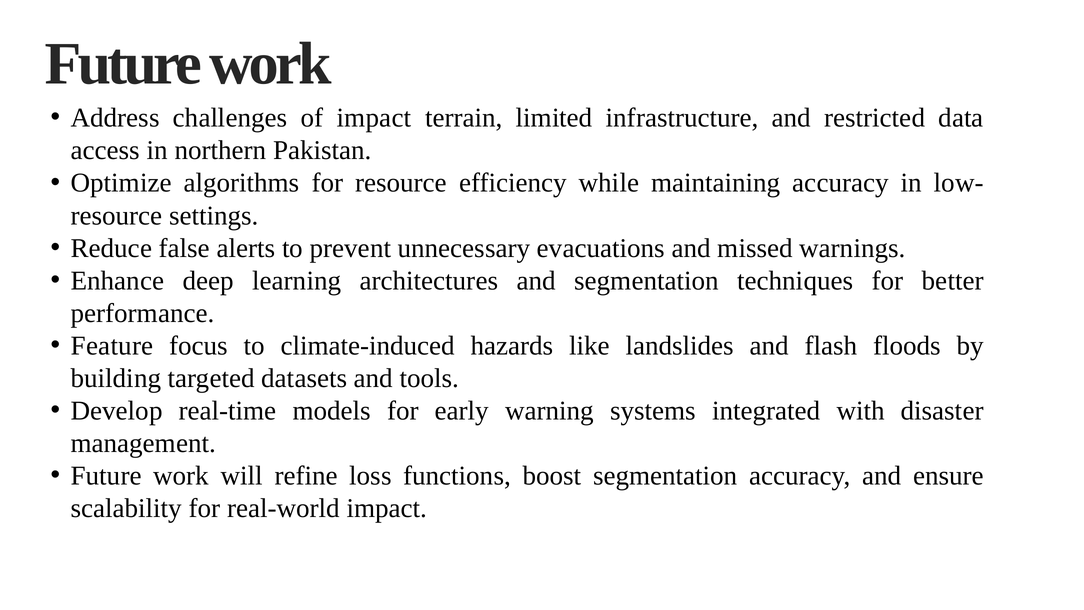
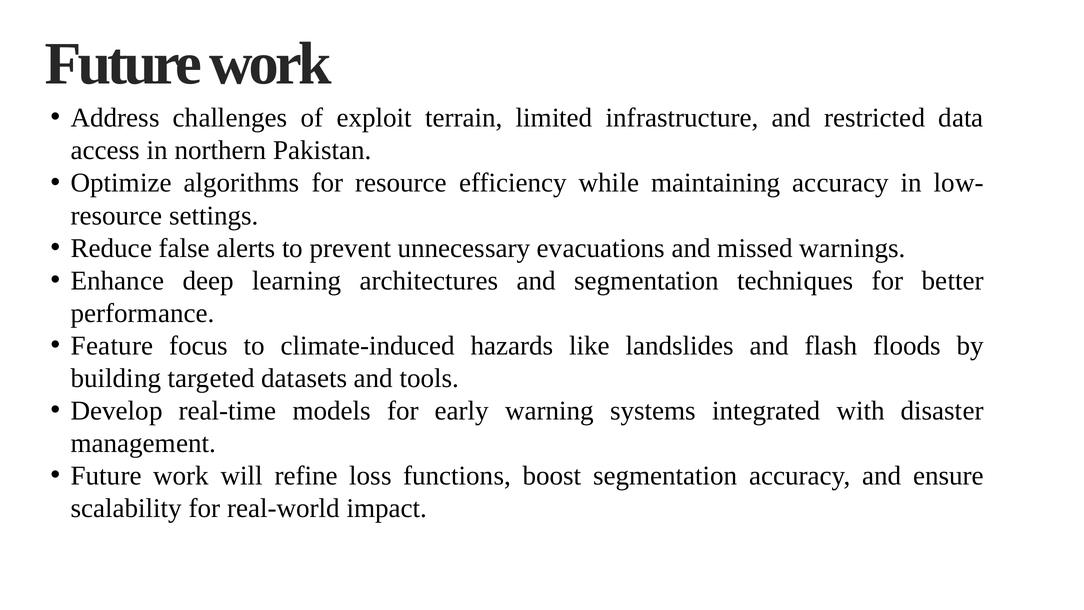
of impact: impact -> exploit (374, 118)
